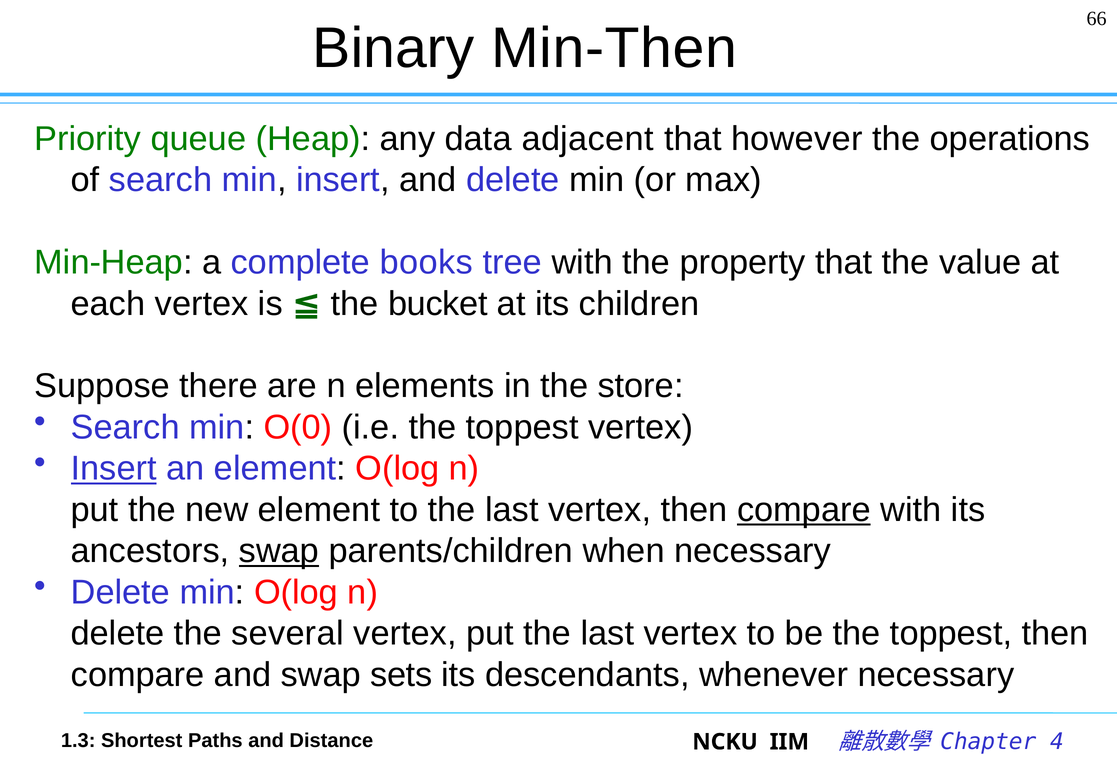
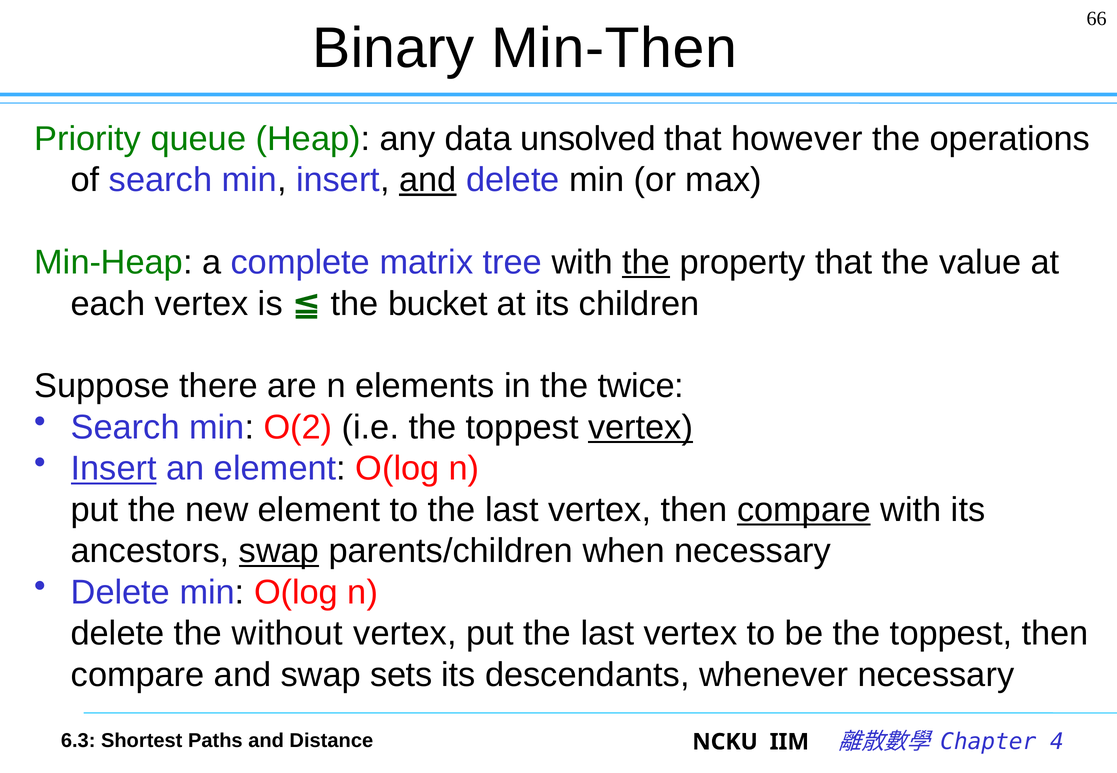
adjacent: adjacent -> unsolved (588, 139)
and underline: none -> present (428, 180)
books: books -> matrix (426, 263)
the underline: none -> present (646, 263)
store: store -> twice (641, 386)
O(0: O(0 -> O(2 (298, 428)
vertex underline: none -> present (641, 428)
several: several -> without (287, 634)
1.3: 1.3 -> 6.3 (78, 741)
